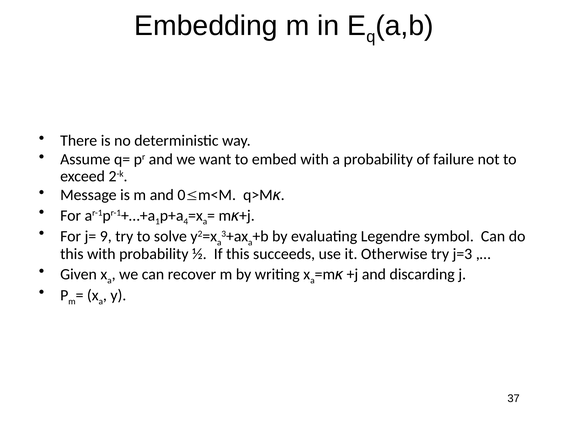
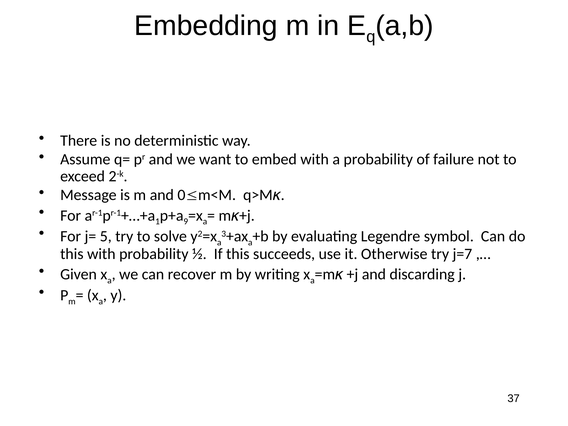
4: 4 -> 9 (186, 222)
9: 9 -> 5 (106, 236)
j=3: j=3 -> j=7 (462, 254)
